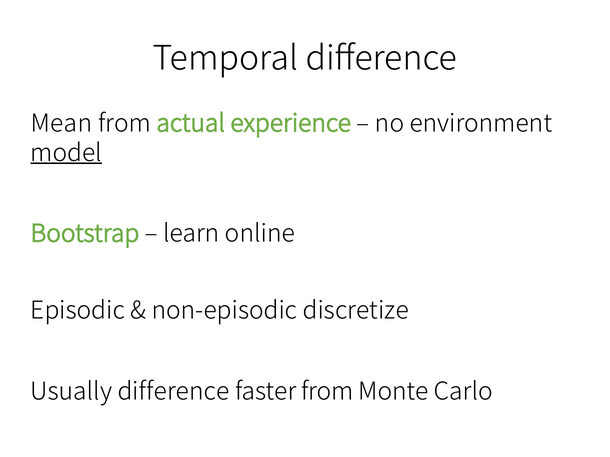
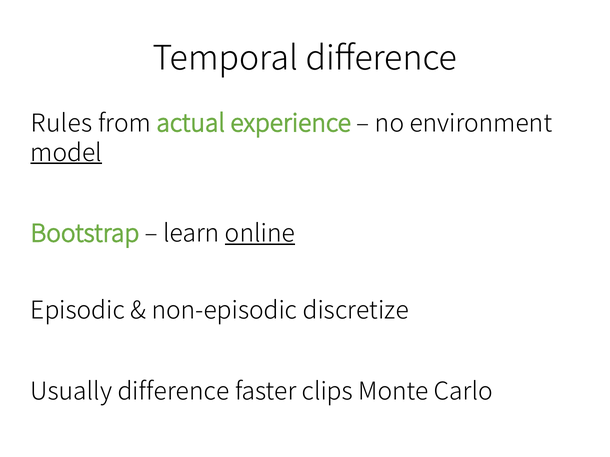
Mean: Mean -> Rules (61, 124)
online underline: none -> present (260, 234)
faster from: from -> clips (327, 392)
